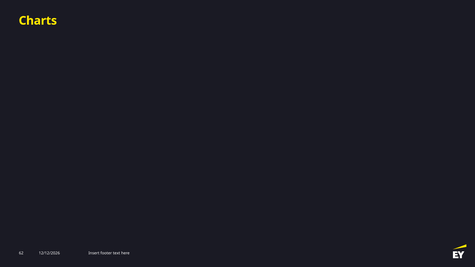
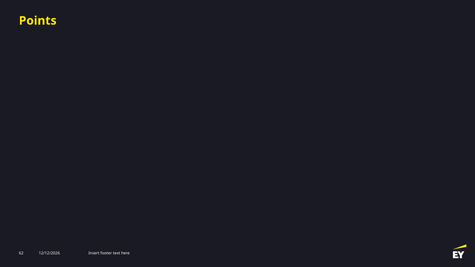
Charts: Charts -> Points (38, 21)
